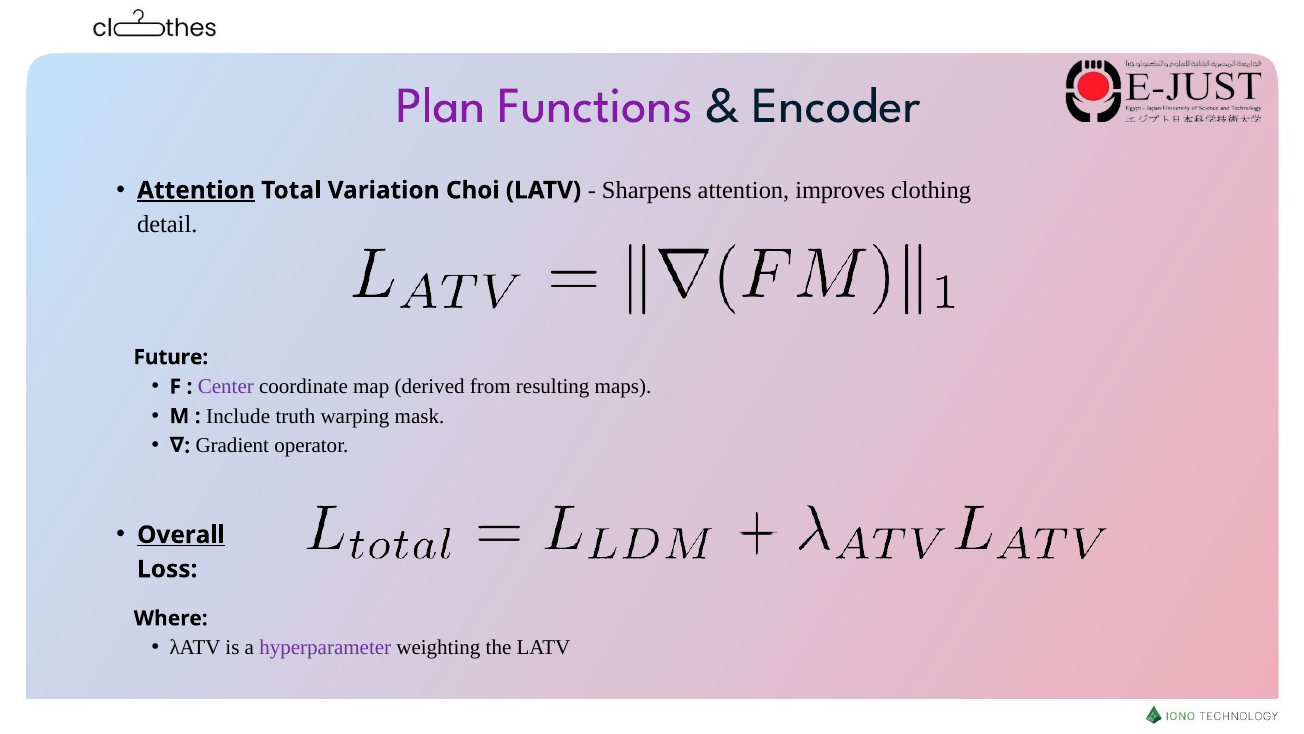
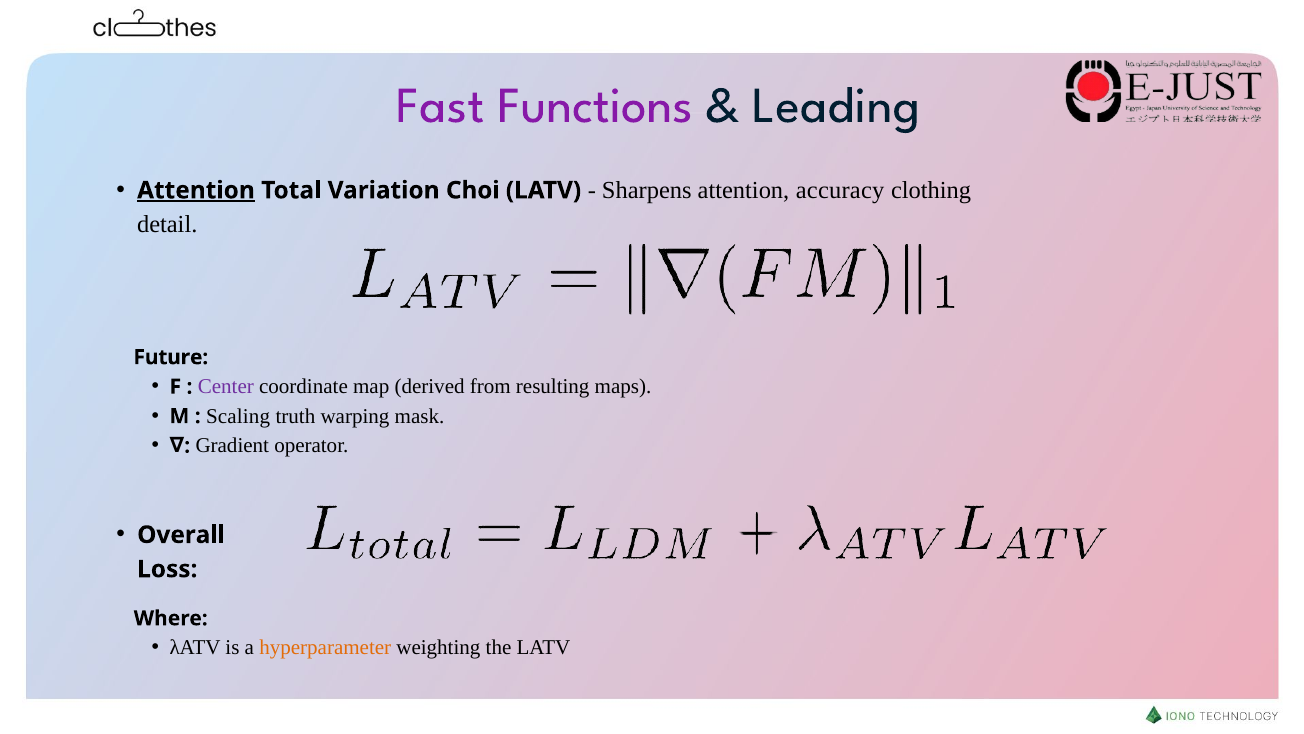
Plan: Plan -> Fast (440, 105)
Encoder: Encoder -> Leading (836, 105)
improves: improves -> accuracy (840, 190)
Include: Include -> Scaling (238, 416)
Overall underline: present -> none (181, 535)
hyperparameter colour: purple -> orange (325, 647)
